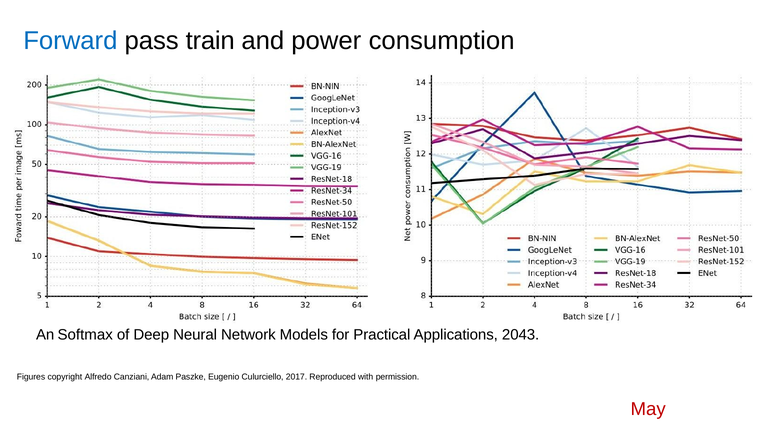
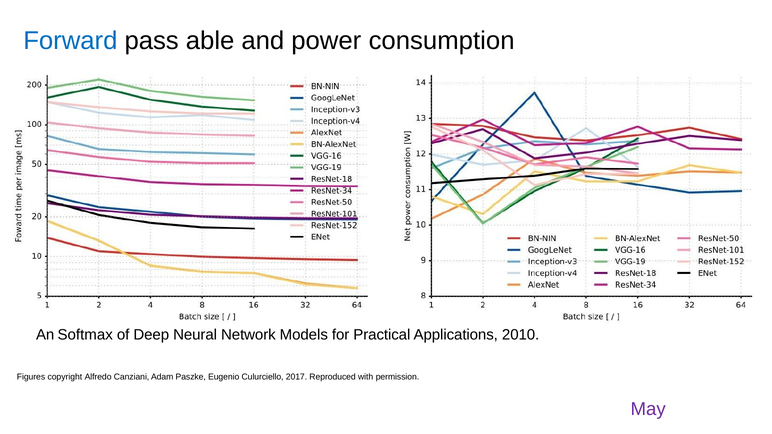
train: train -> able (210, 41)
2043: 2043 -> 2010 (521, 335)
May colour: red -> purple (648, 409)
